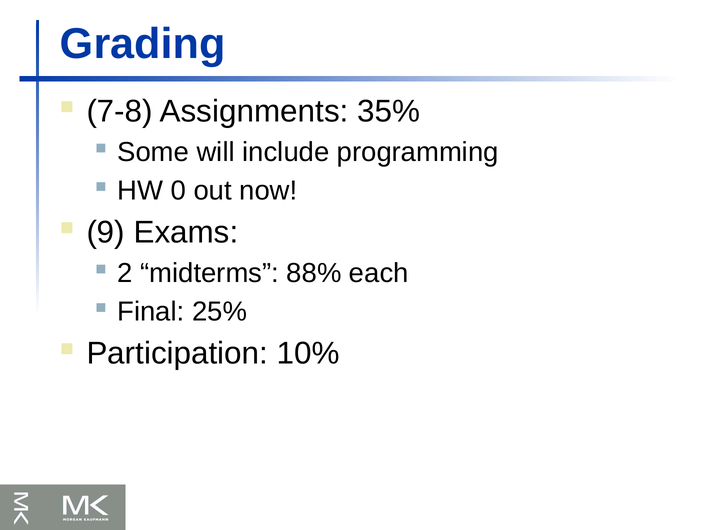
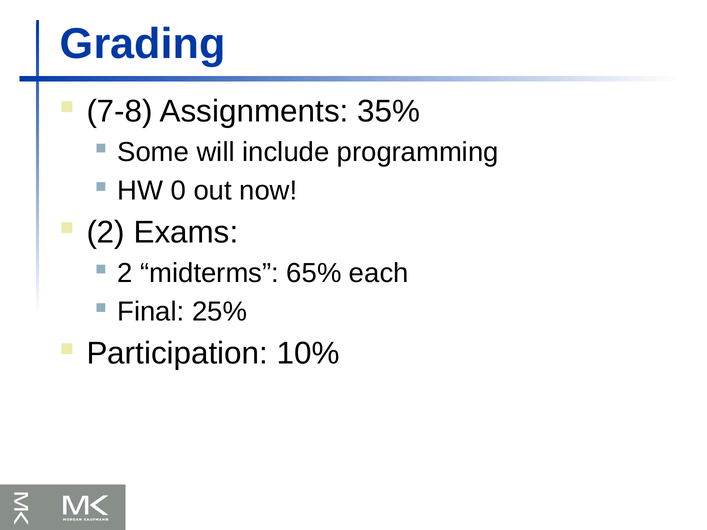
9: 9 -> 2 (106, 233)
88%: 88% -> 65% (314, 273)
